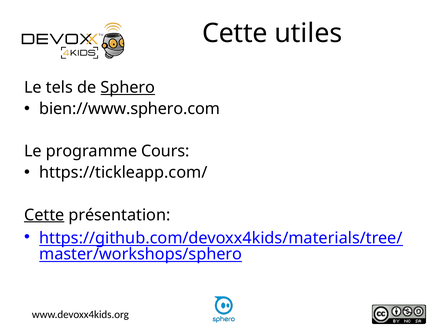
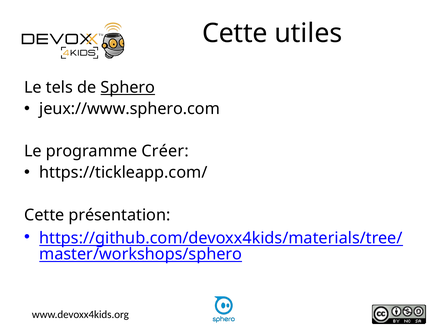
bien://www.sphero.com: bien://www.sphero.com -> jeux://www.sphero.com (130, 109)
Cours: Cours -> Créer (165, 151)
Cette underline: present -> none (44, 215)
